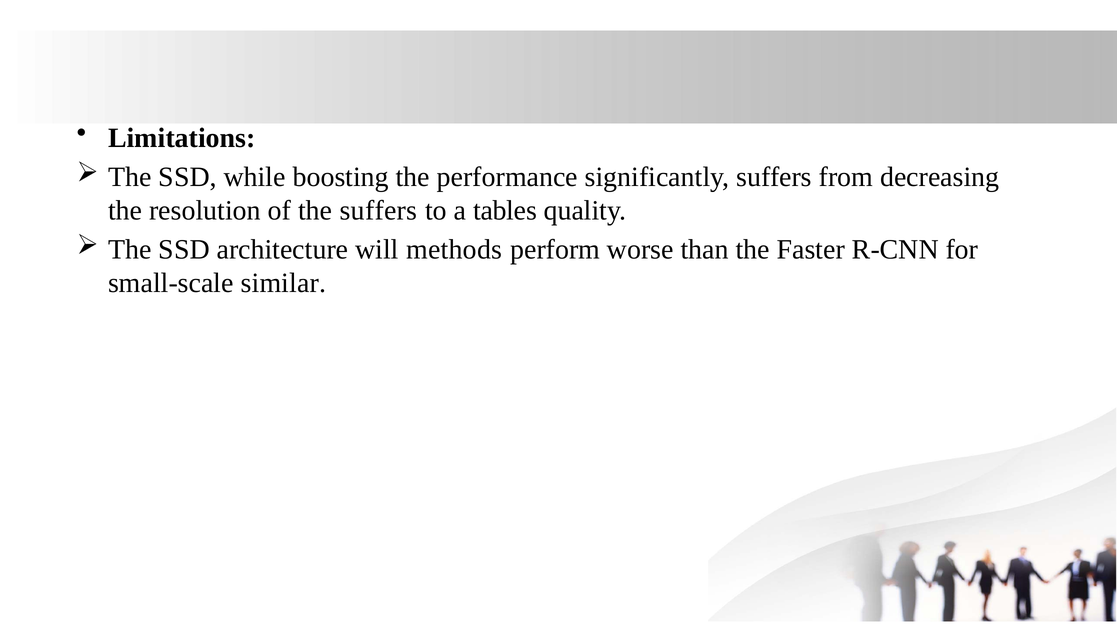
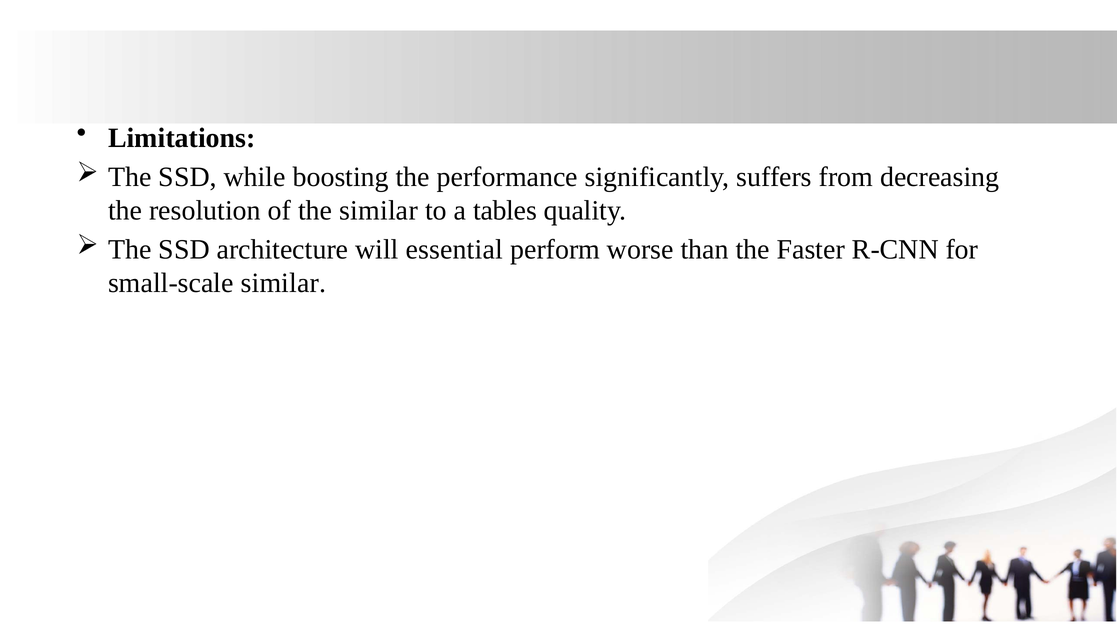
the suffers: suffers -> similar (378, 210)
methods: methods -> essential (454, 249)
